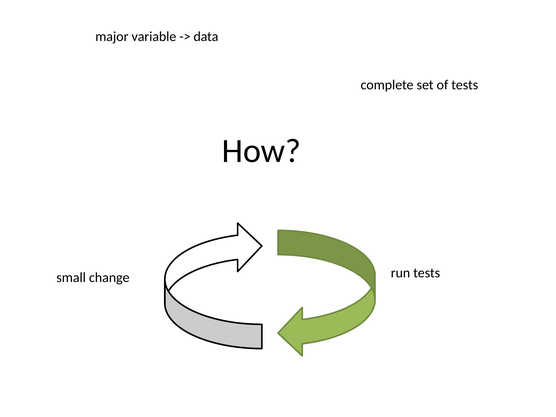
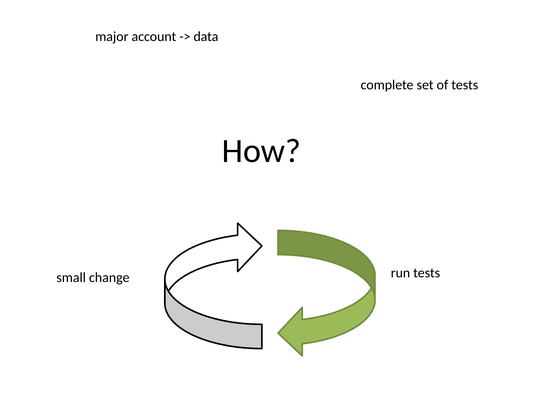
variable: variable -> account (154, 37)
